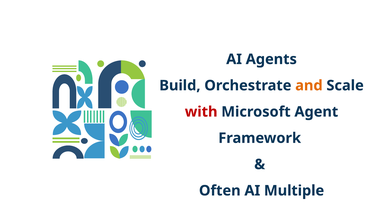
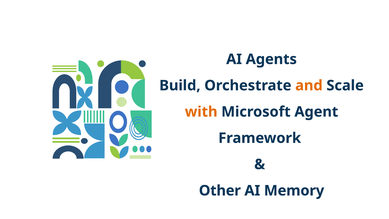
with colour: red -> orange (201, 112)
Often: Often -> Other (220, 190)
Multiple: Multiple -> Memory (294, 190)
